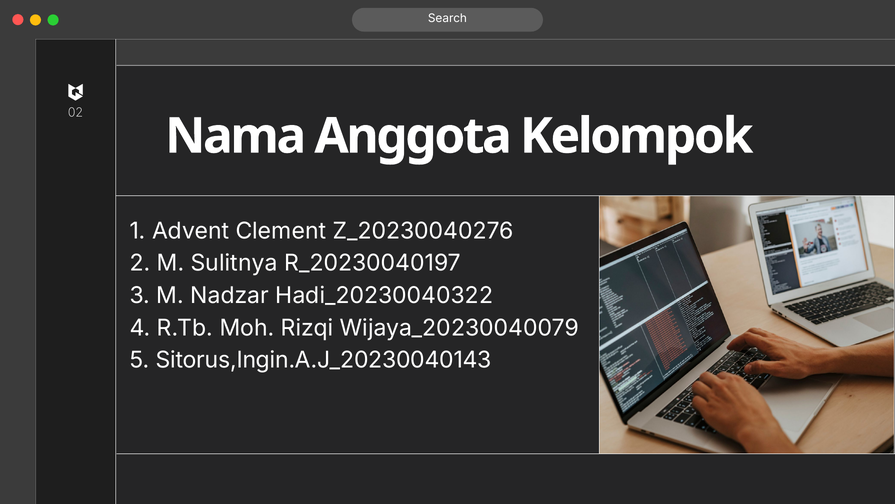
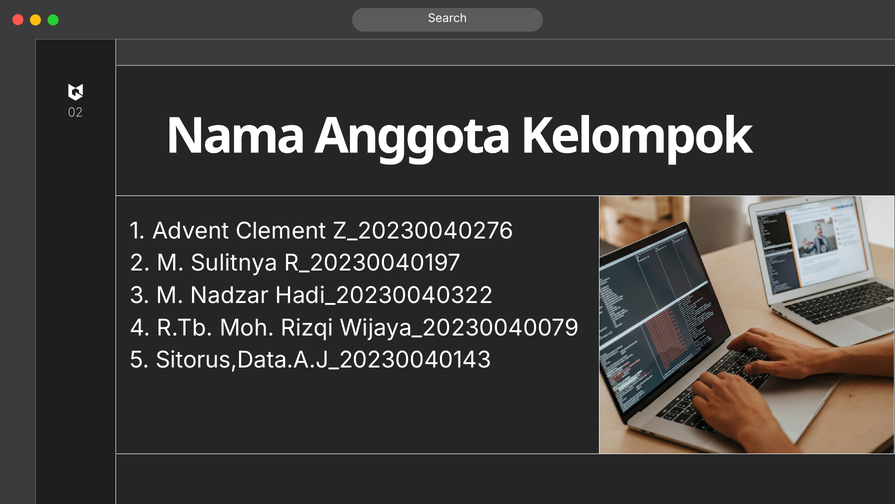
Sitorus,Ingin.A.J_20230040143: Sitorus,Ingin.A.J_20230040143 -> Sitorus,Data.A.J_20230040143 (324, 360)
